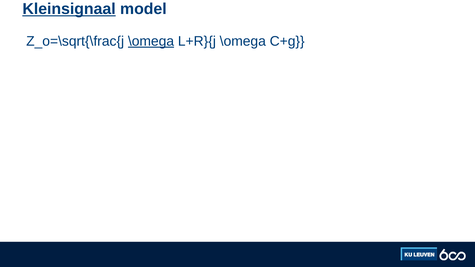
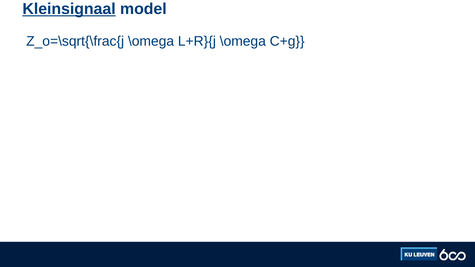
\omega underline: present -> none (151, 41)
